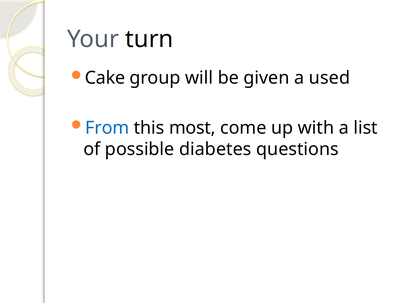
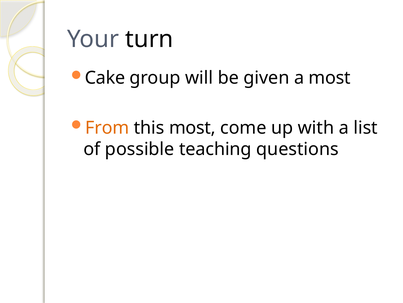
a used: used -> most (330, 78)
From colour: blue -> orange (107, 128)
diabetes: diabetes -> teaching (215, 149)
